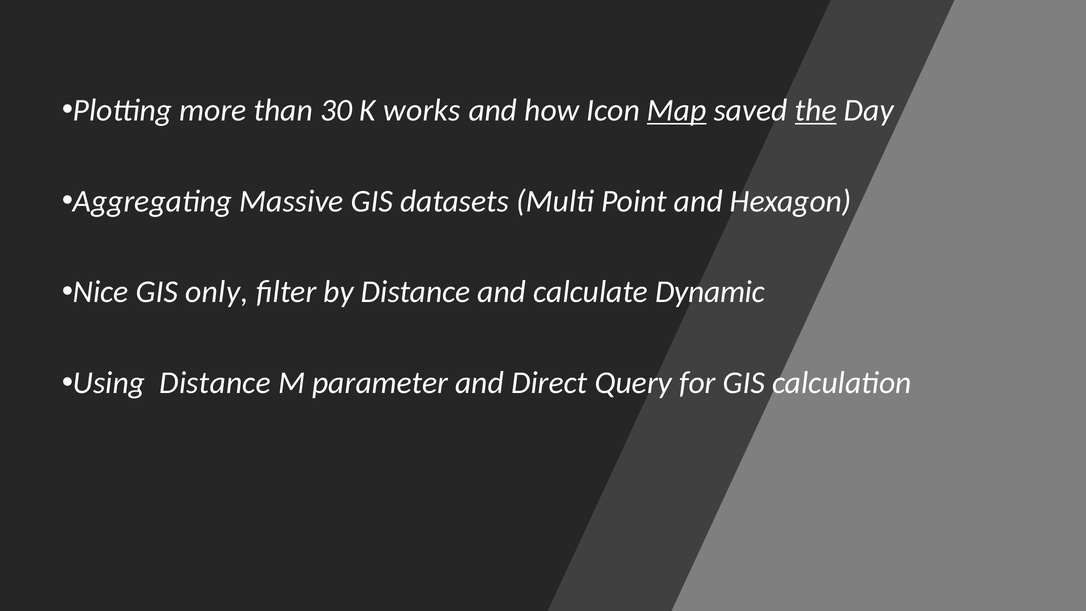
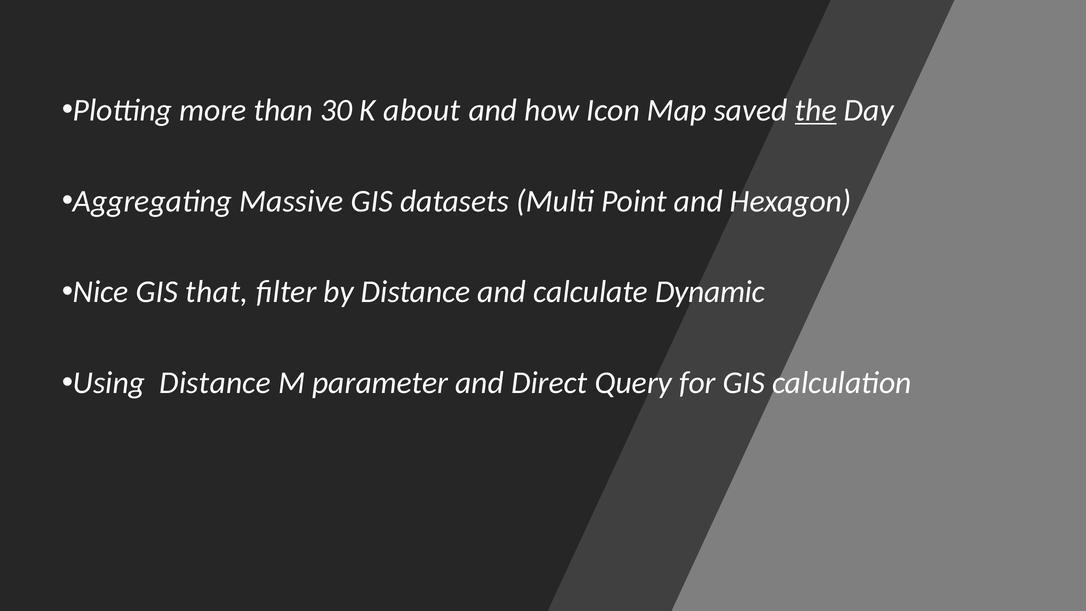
works: works -> about (422, 110)
Map underline: present -> none (677, 110)
only: only -> that (217, 292)
